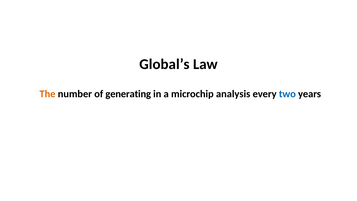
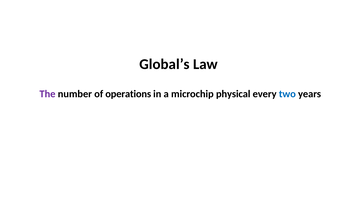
The colour: orange -> purple (47, 94)
generating: generating -> operations (128, 94)
analysis: analysis -> physical (233, 94)
